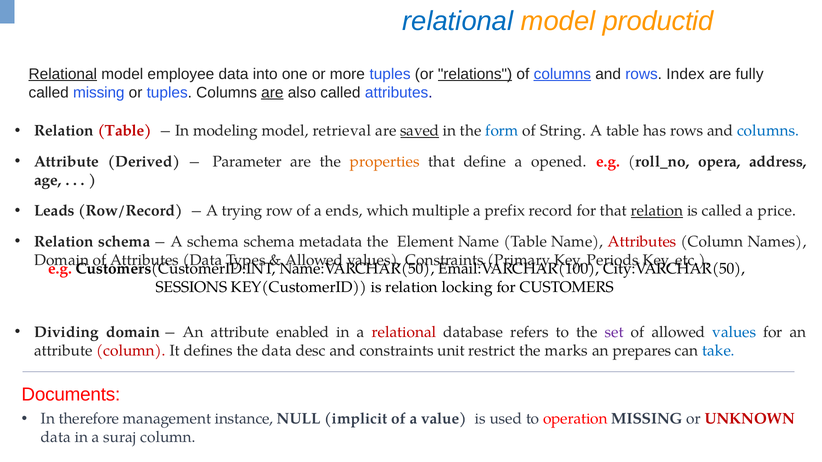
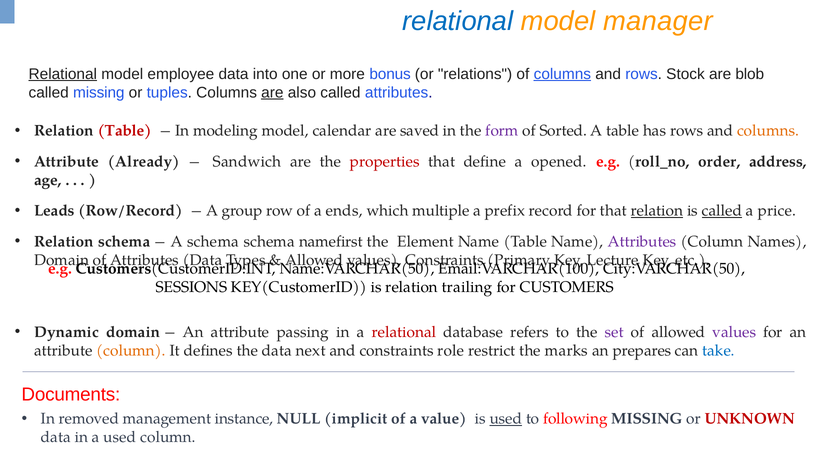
productid: productid -> manager (658, 21)
more tuples: tuples -> bonus (390, 74)
relations underline: present -> none (475, 74)
Index: Index -> Stock (685, 74)
fully: fully -> blob (750, 74)
retrieval: retrieval -> calendar (342, 131)
saved underline: present -> none (420, 131)
form colour: blue -> purple (502, 131)
String: String -> Sorted (563, 131)
columns colour: blue -> orange (768, 131)
Derived: Derived -> Already (144, 162)
Parameter: Parameter -> Sandwich (247, 162)
properties colour: orange -> red (385, 162)
opera: opera -> order (719, 162)
trying: trying -> group (242, 211)
called underline: none -> present (722, 211)
metadata: metadata -> namefirst (331, 242)
Attributes colour: red -> purple (642, 242)
Periods: Periods -> Lecture (613, 260)
locking: locking -> trailing (467, 287)
Dividing: Dividing -> Dynamic (67, 332)
enabled: enabled -> passing (303, 332)
values colour: blue -> purple (734, 332)
column colour: red -> orange (131, 351)
desc: desc -> next (311, 351)
unit: unit -> role (451, 351)
therefore: therefore -> removed (89, 419)
used underline: none -> present (506, 419)
operation: operation -> following (575, 419)
a suraj: suraj -> used (120, 438)
